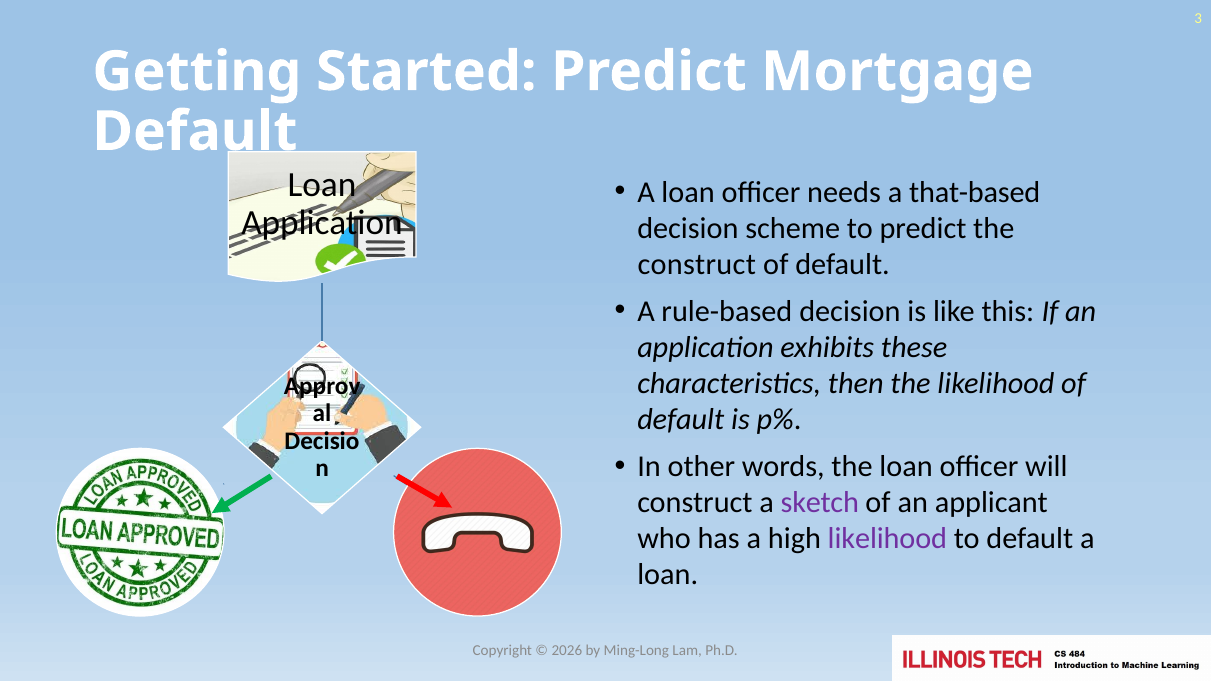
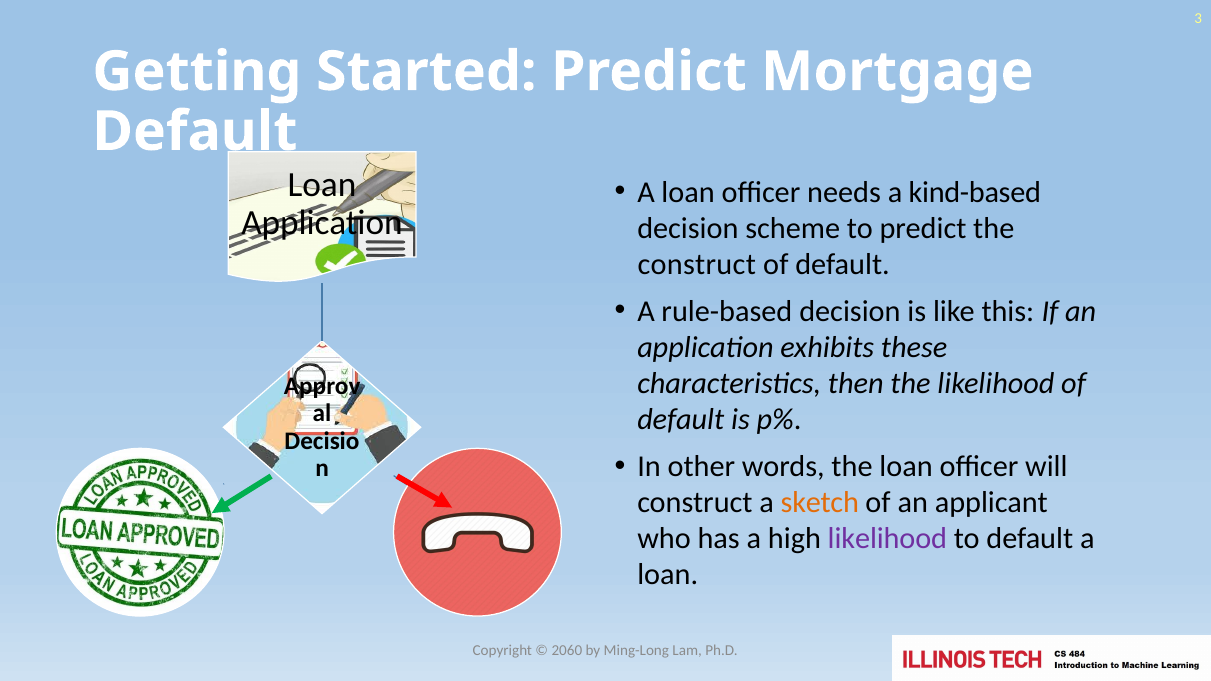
that-based: that-based -> kind-based (975, 192)
sketch colour: purple -> orange (820, 503)
2026: 2026 -> 2060 (567, 650)
